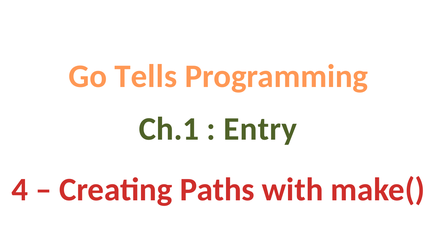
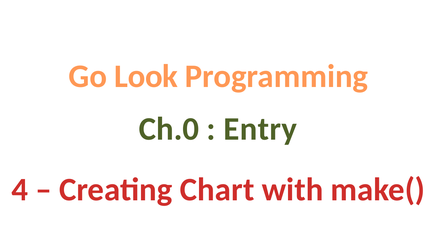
Tells: Tells -> Look (146, 76)
Ch.1: Ch.1 -> Ch.0 (169, 129)
Paths: Paths -> Chart (217, 190)
